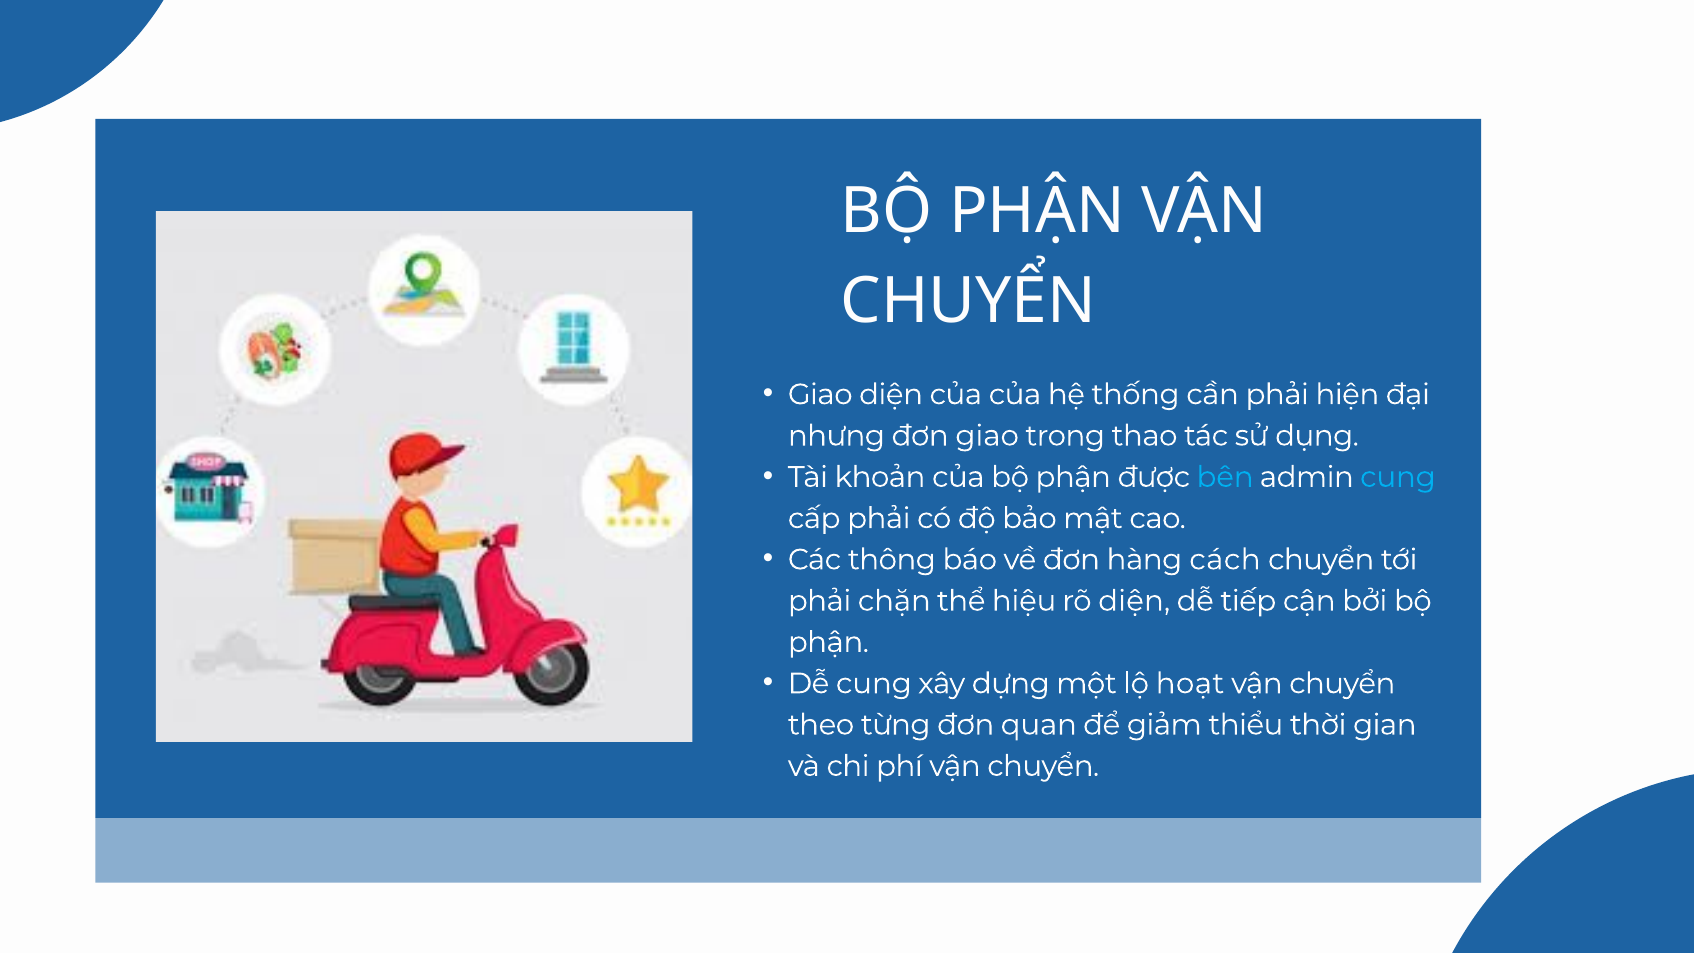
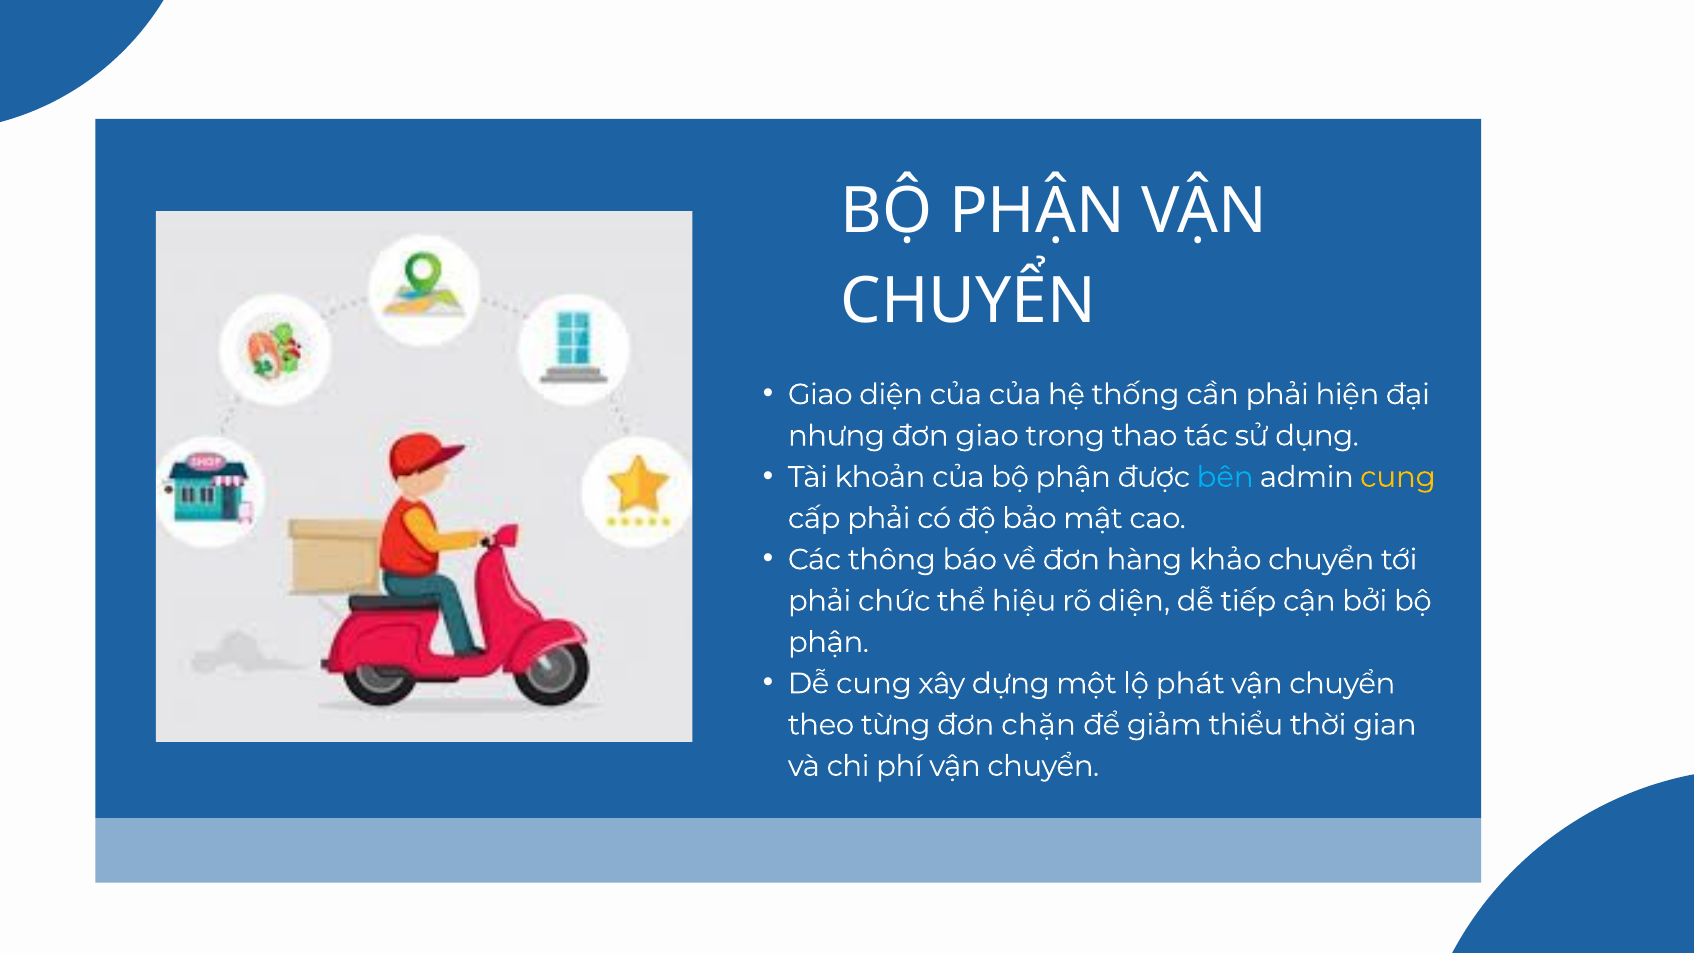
cung colour: light blue -> yellow (1398, 477)
cách: cách -> khảo (1225, 560)
chặn: chặn -> chức (894, 601)
hoạt: hoạt -> phát (1190, 683)
quan: quan -> chặn (1039, 725)
